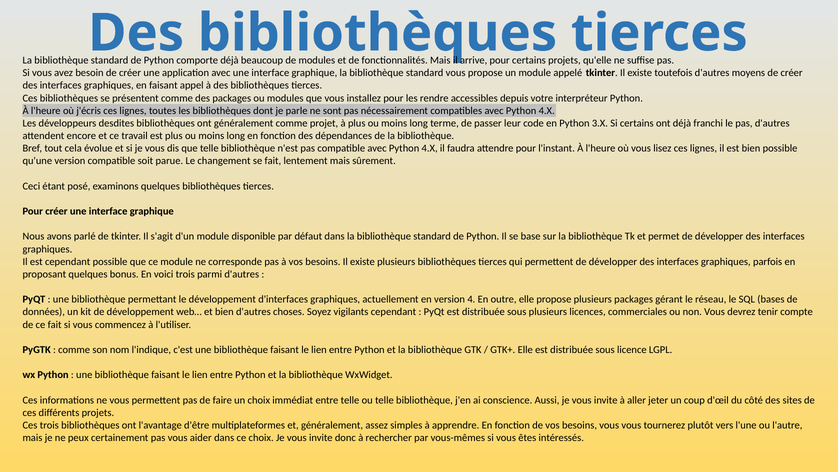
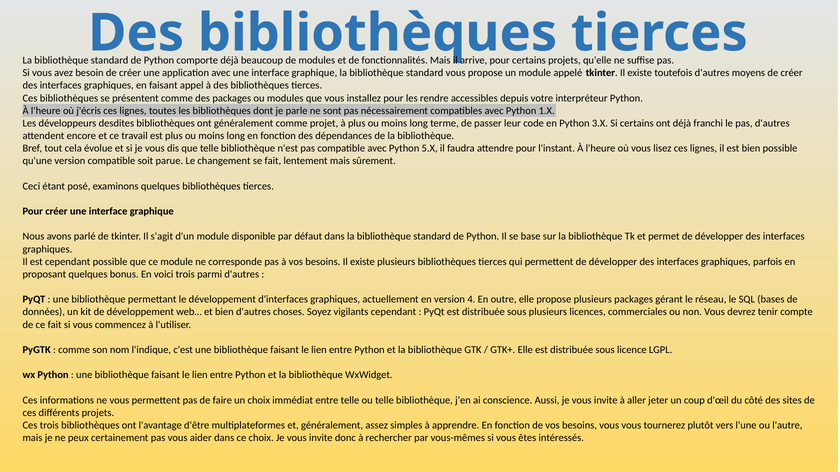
compatibles avec Python 4.X: 4.X -> 1.X (547, 111)
compatible avec Python 4.X: 4.X -> 5.X (430, 149)
